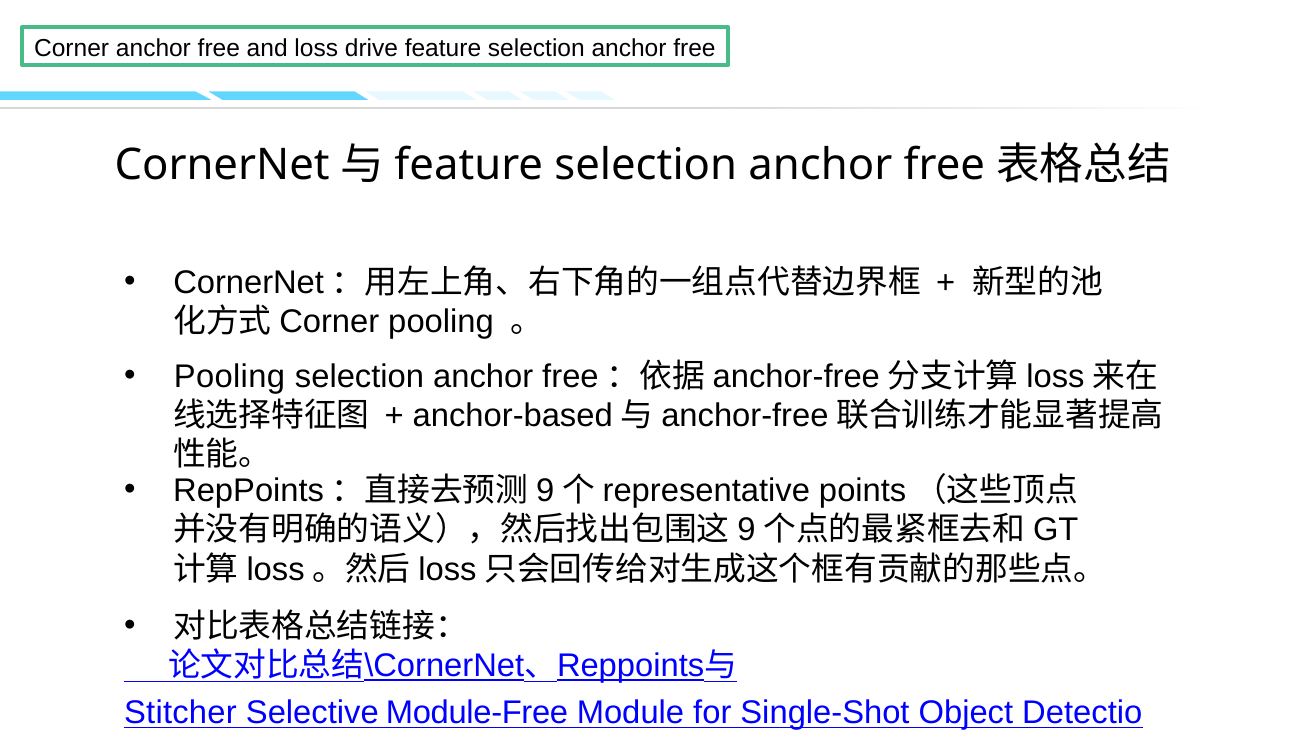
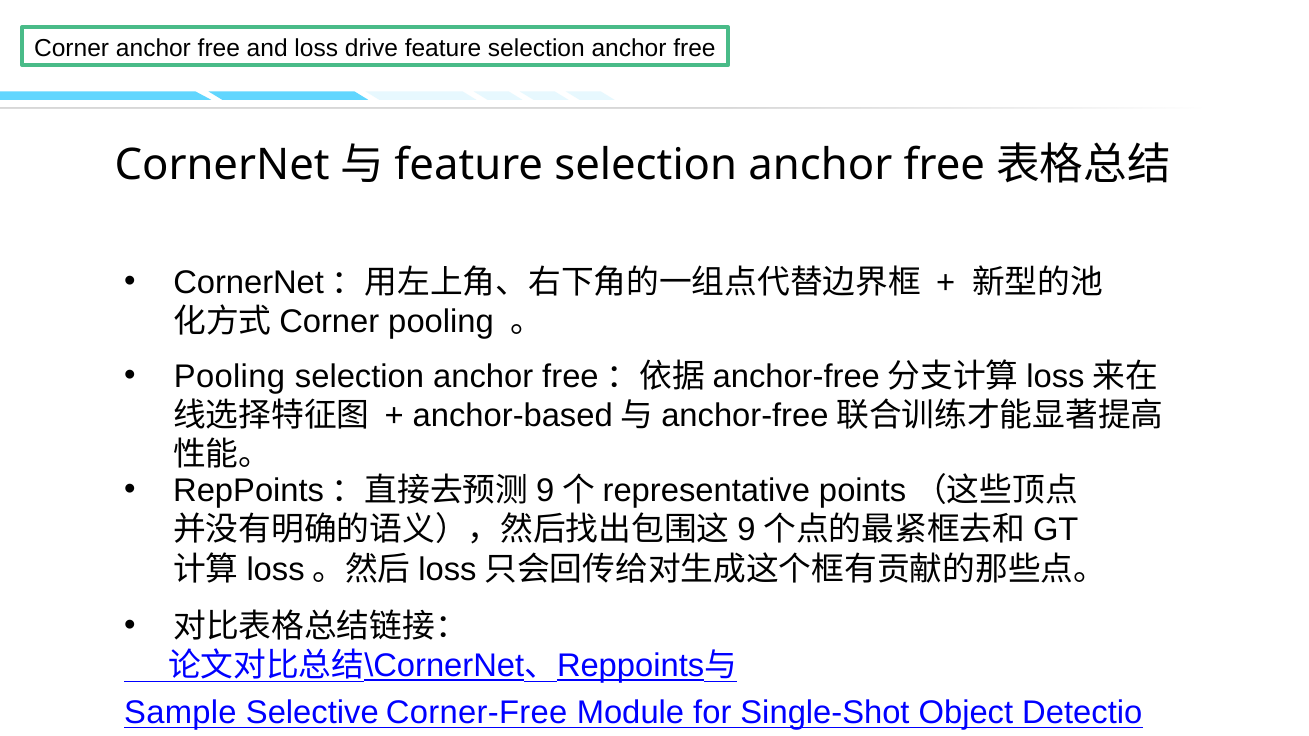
Stitcher: Stitcher -> Sample (180, 713)
Module-Free: Module-Free -> Corner-Free (477, 713)
